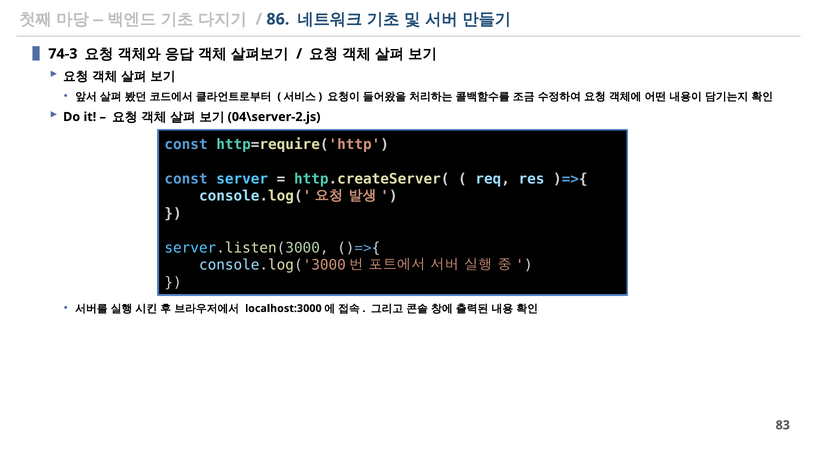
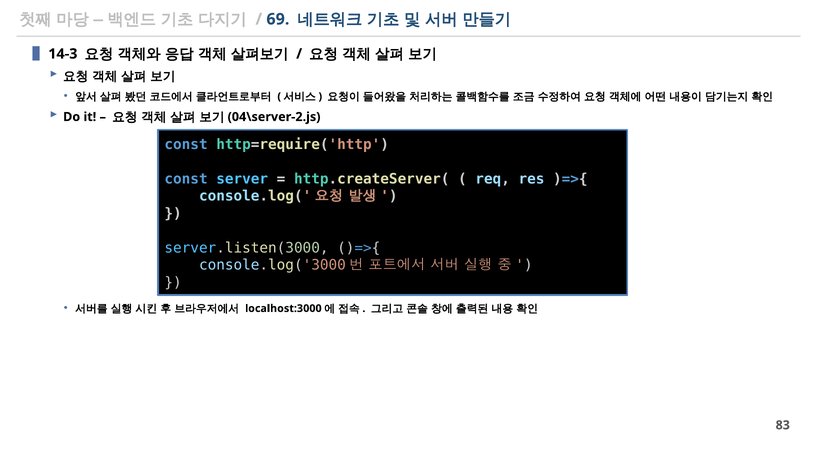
86: 86 -> 69 (278, 19)
74-3: 74-3 -> 14-3 (63, 54)
